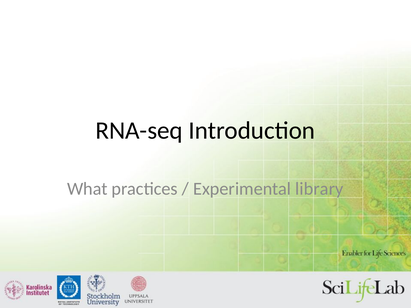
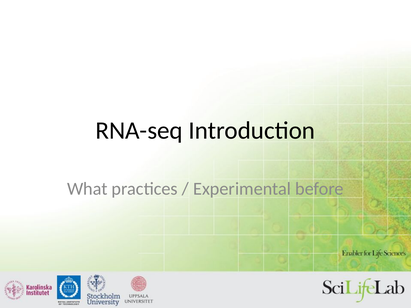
library: library -> before (319, 189)
